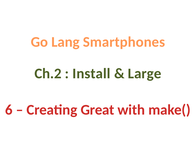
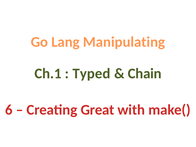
Smartphones: Smartphones -> Manipulating (124, 42)
Ch.2: Ch.2 -> Ch.1 (48, 73)
Install: Install -> Typed (91, 73)
Large: Large -> Chain (145, 73)
